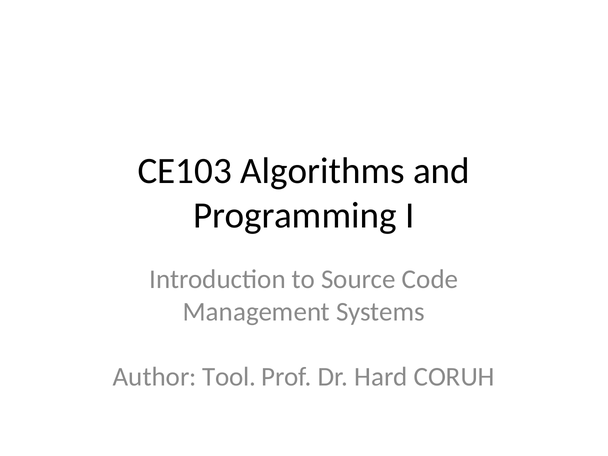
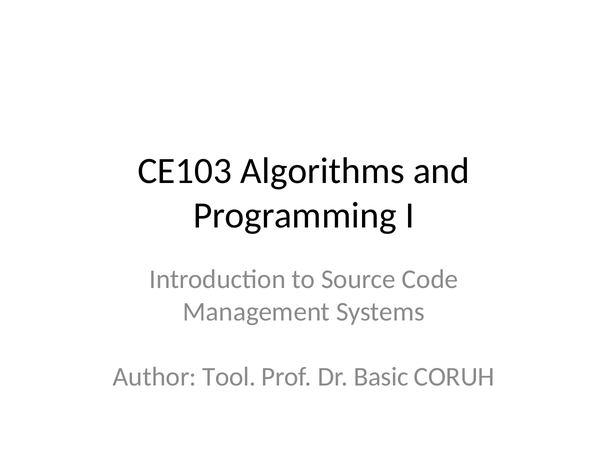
Hard: Hard -> Basic (381, 377)
